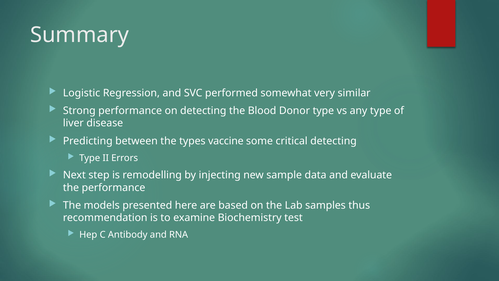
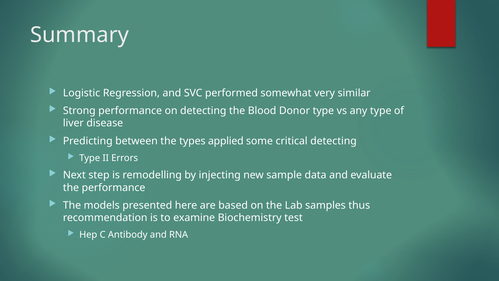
vaccine: vaccine -> applied (226, 141)
